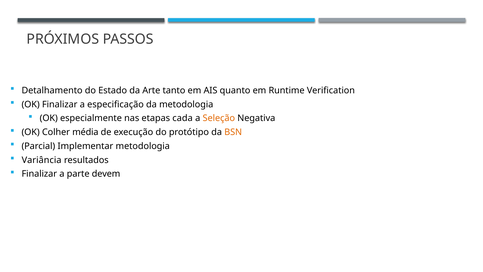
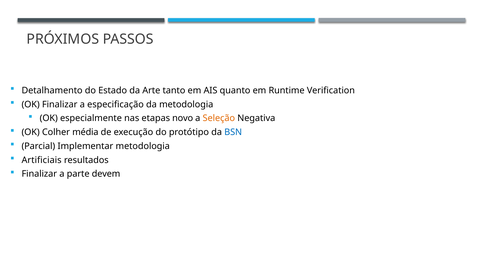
cada: cada -> novo (183, 118)
BSN colour: orange -> blue (233, 132)
Variância: Variância -> Artificiais (42, 160)
